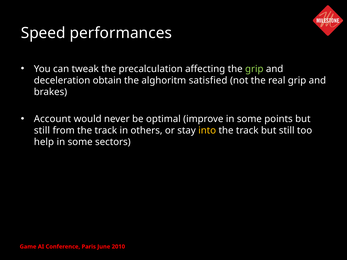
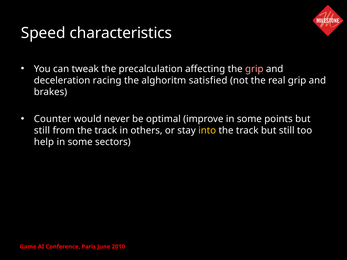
performances: performances -> characteristics (121, 33)
grip colour: light green -> pink (254, 69)
obtain: obtain -> racing (107, 80)
Account: Account -> Counter (52, 119)
